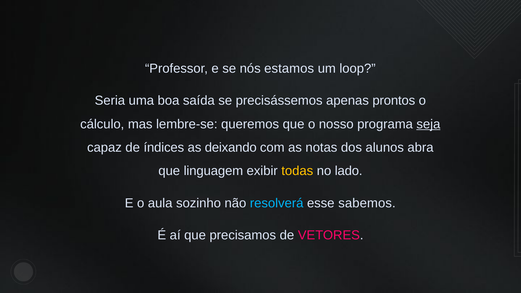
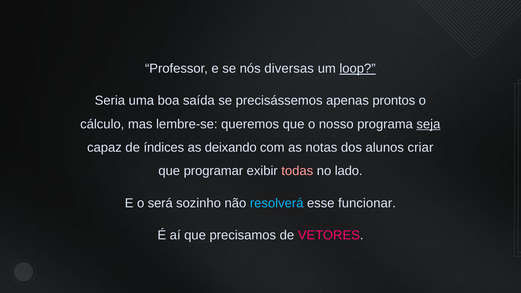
estamos: estamos -> diversas (289, 69)
loop underline: none -> present (358, 69)
abra: abra -> criar (420, 148)
linguagem: linguagem -> programar (213, 171)
todas colour: yellow -> pink (297, 171)
aula: aula -> será (160, 203)
sabemos: sabemos -> funcionar (367, 203)
